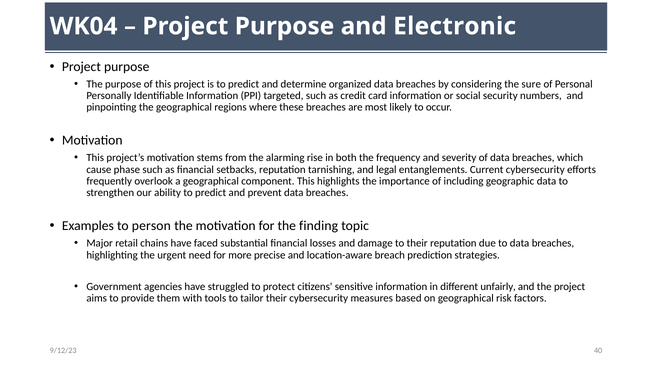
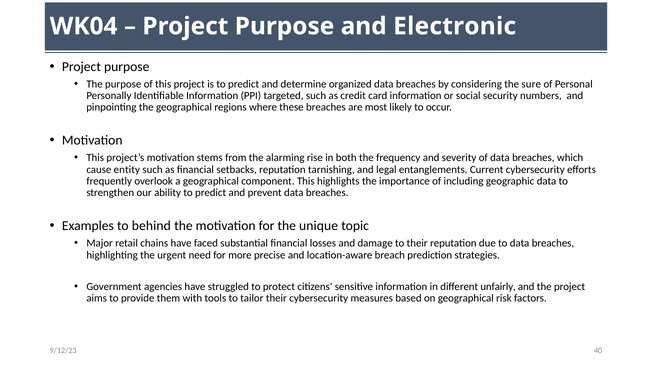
phase: phase -> entity (127, 169)
person: person -> behind (151, 226)
finding: finding -> unique (319, 226)
